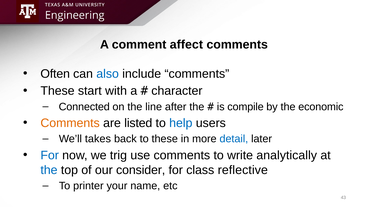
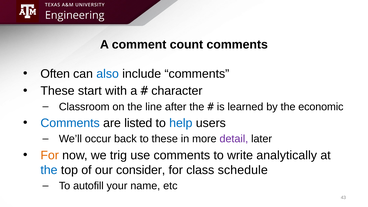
affect: affect -> count (186, 45)
Connected: Connected -> Classroom (84, 107)
compile: compile -> learned (245, 107)
Comments colour: orange -> blue (70, 123)
takes: takes -> occur (98, 139)
detail colour: blue -> purple (234, 139)
For colour: blue -> orange (50, 155)
reflective: reflective -> schedule (243, 170)
printer: printer -> autofill (88, 186)
